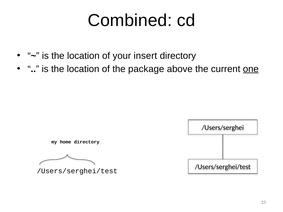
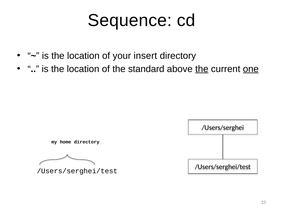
Combined: Combined -> Sequence (130, 20)
package: package -> standard (146, 69)
the underline: none -> present (202, 69)
